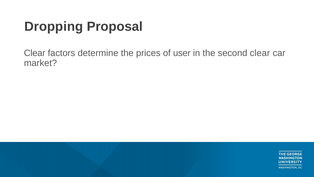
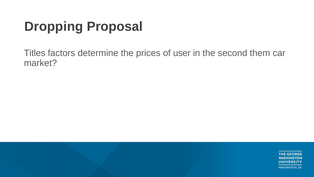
Clear: Clear -> Titles (35, 53)
second clear: clear -> them (260, 53)
